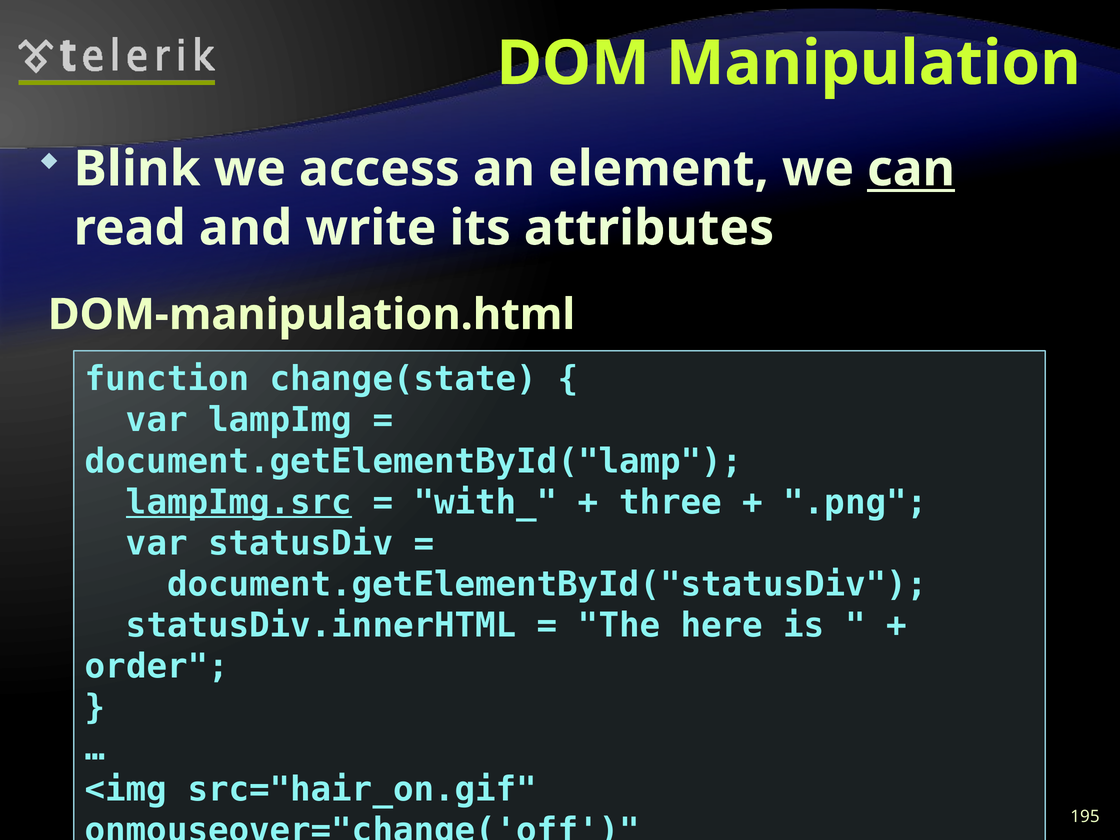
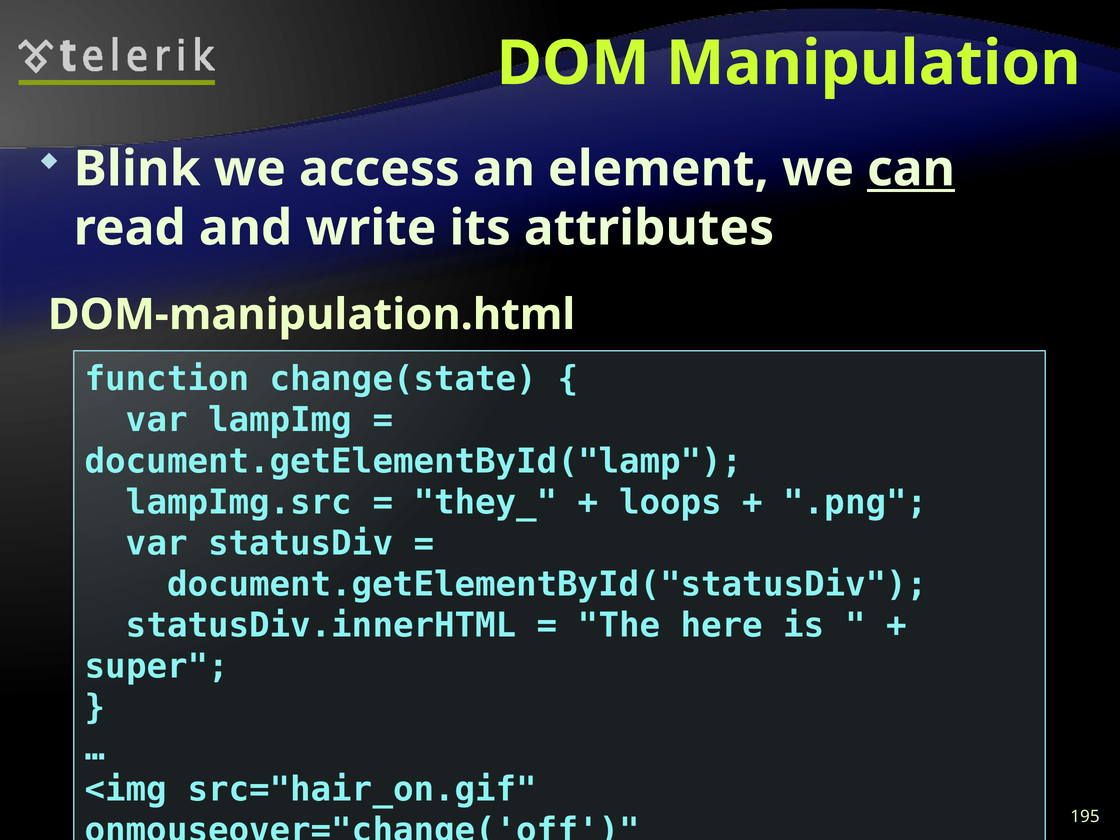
lampImg.src underline: present -> none (239, 502)
with_: with_ -> they_ (486, 502)
three: three -> loops (670, 502)
order: order -> super (157, 666)
